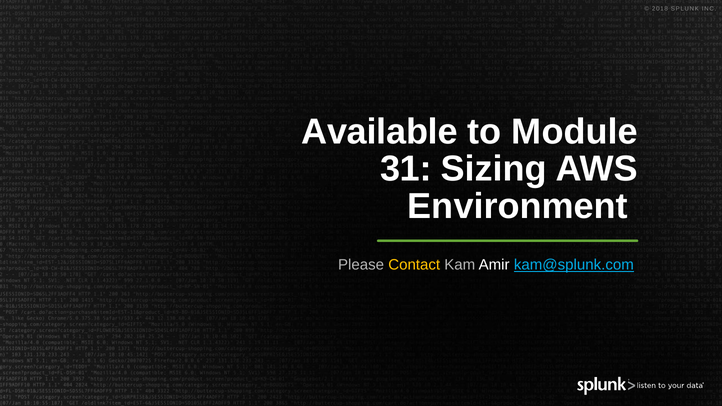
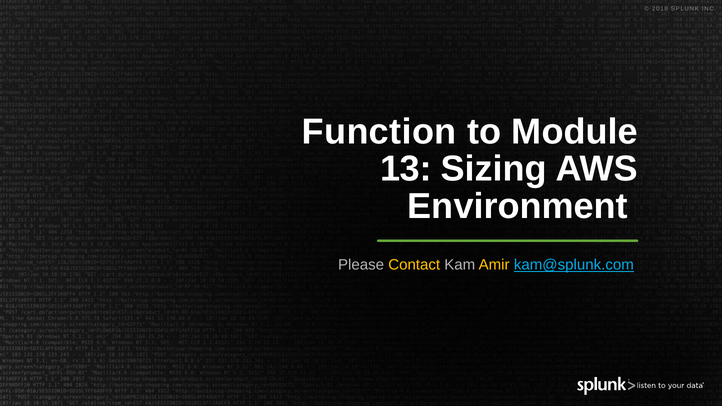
Available: Available -> Function (379, 132)
31: 31 -> 13 (406, 169)
Amir colour: white -> yellow (494, 265)
